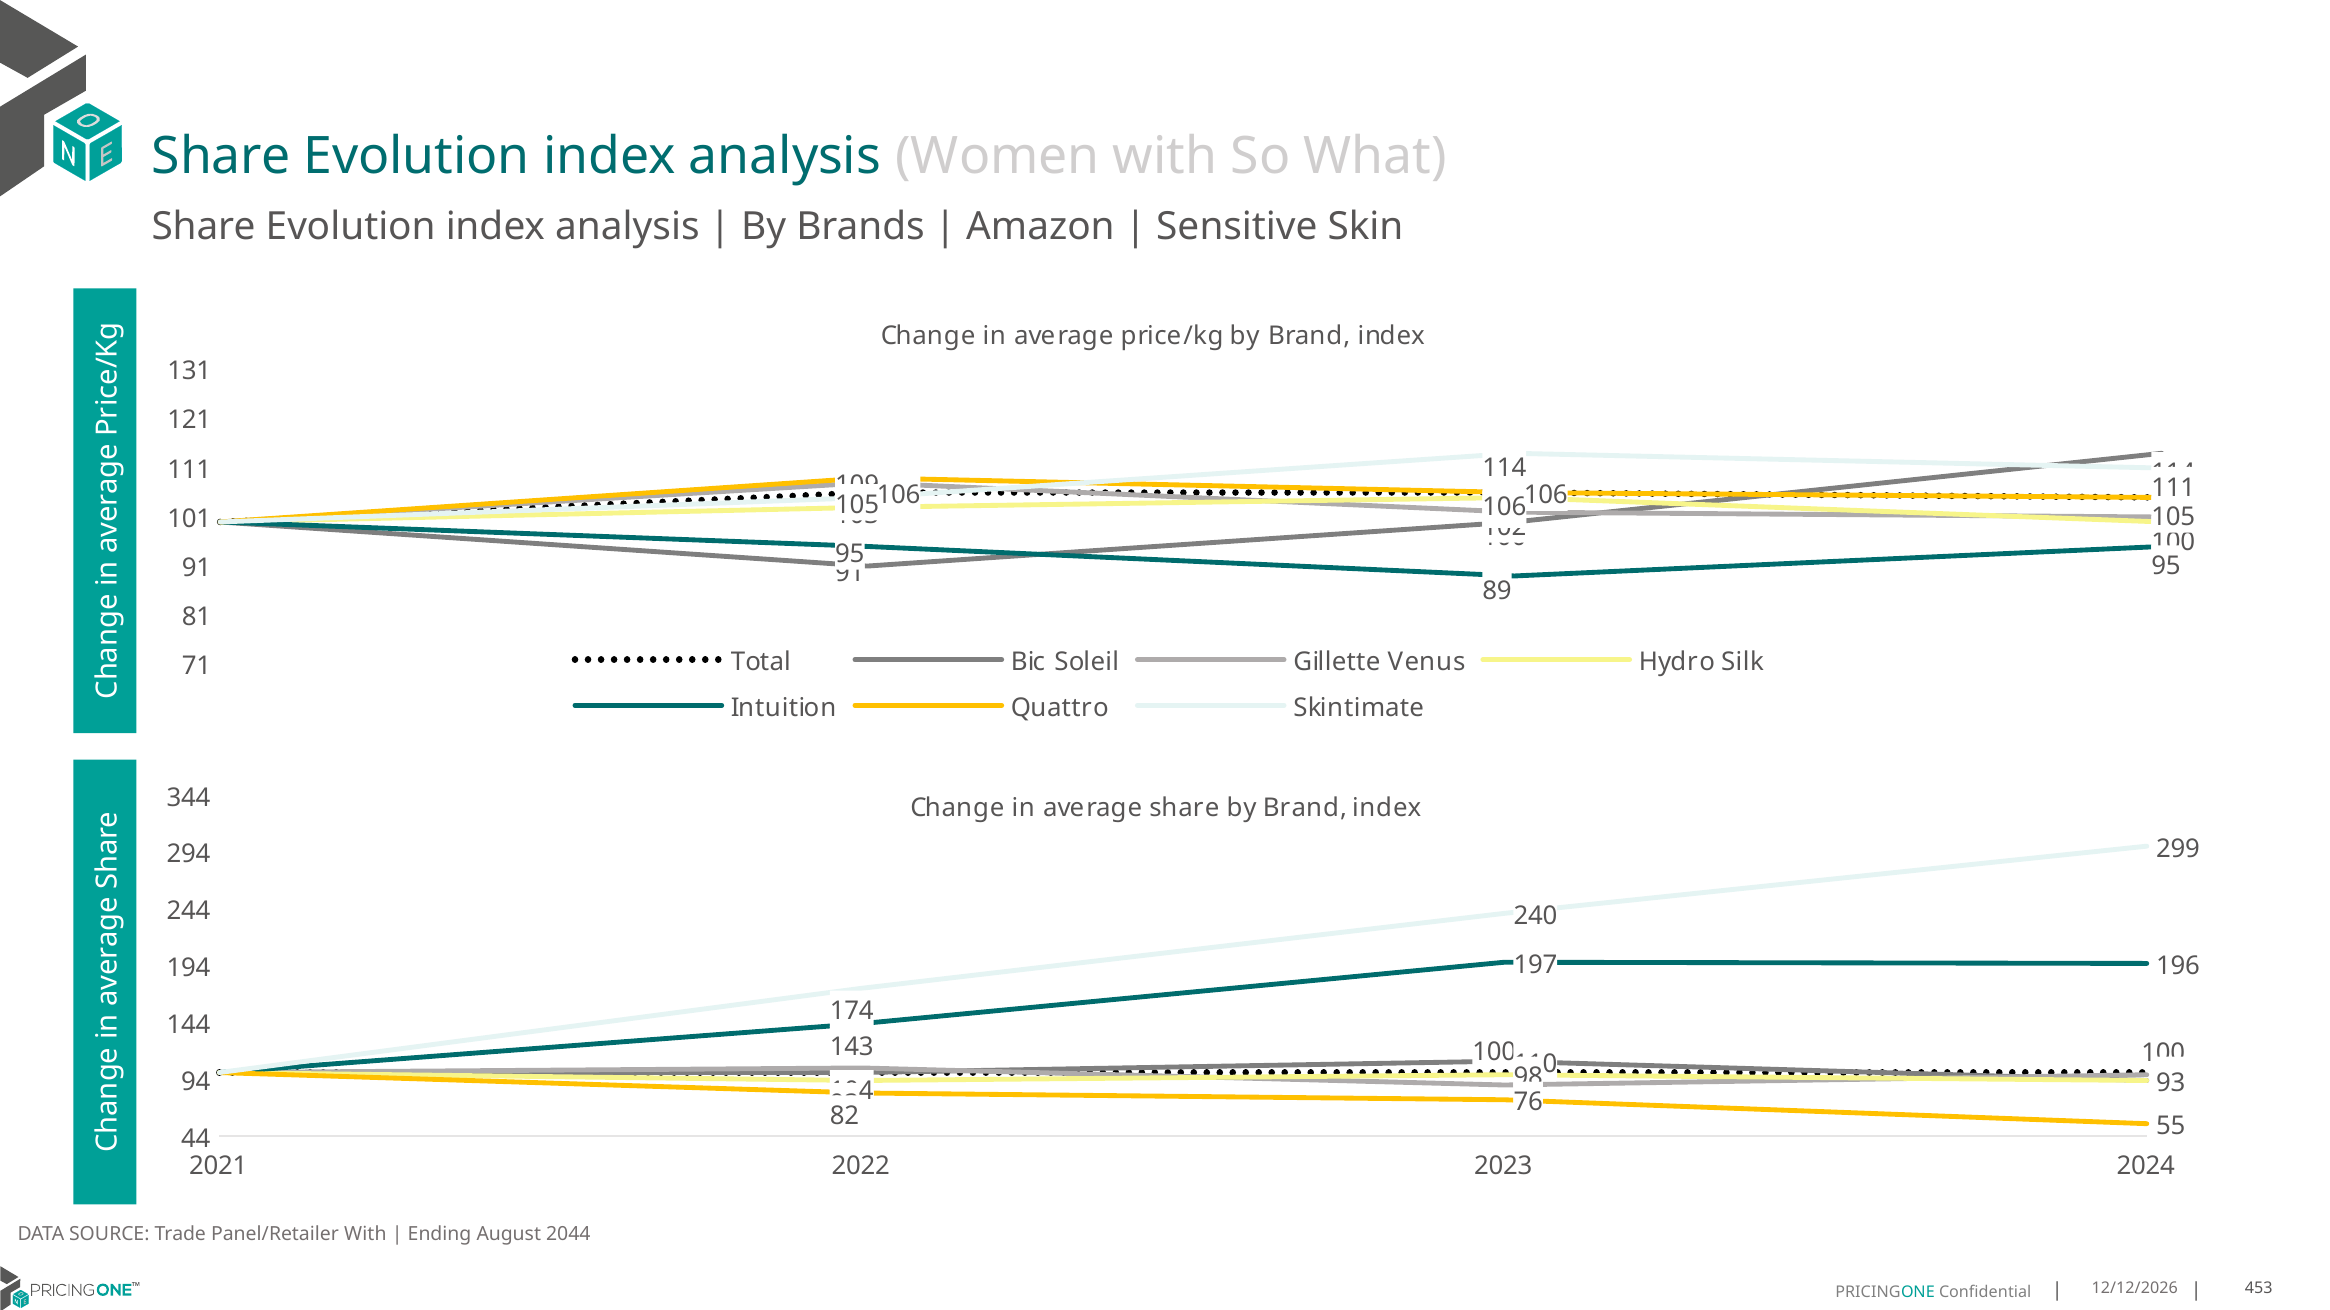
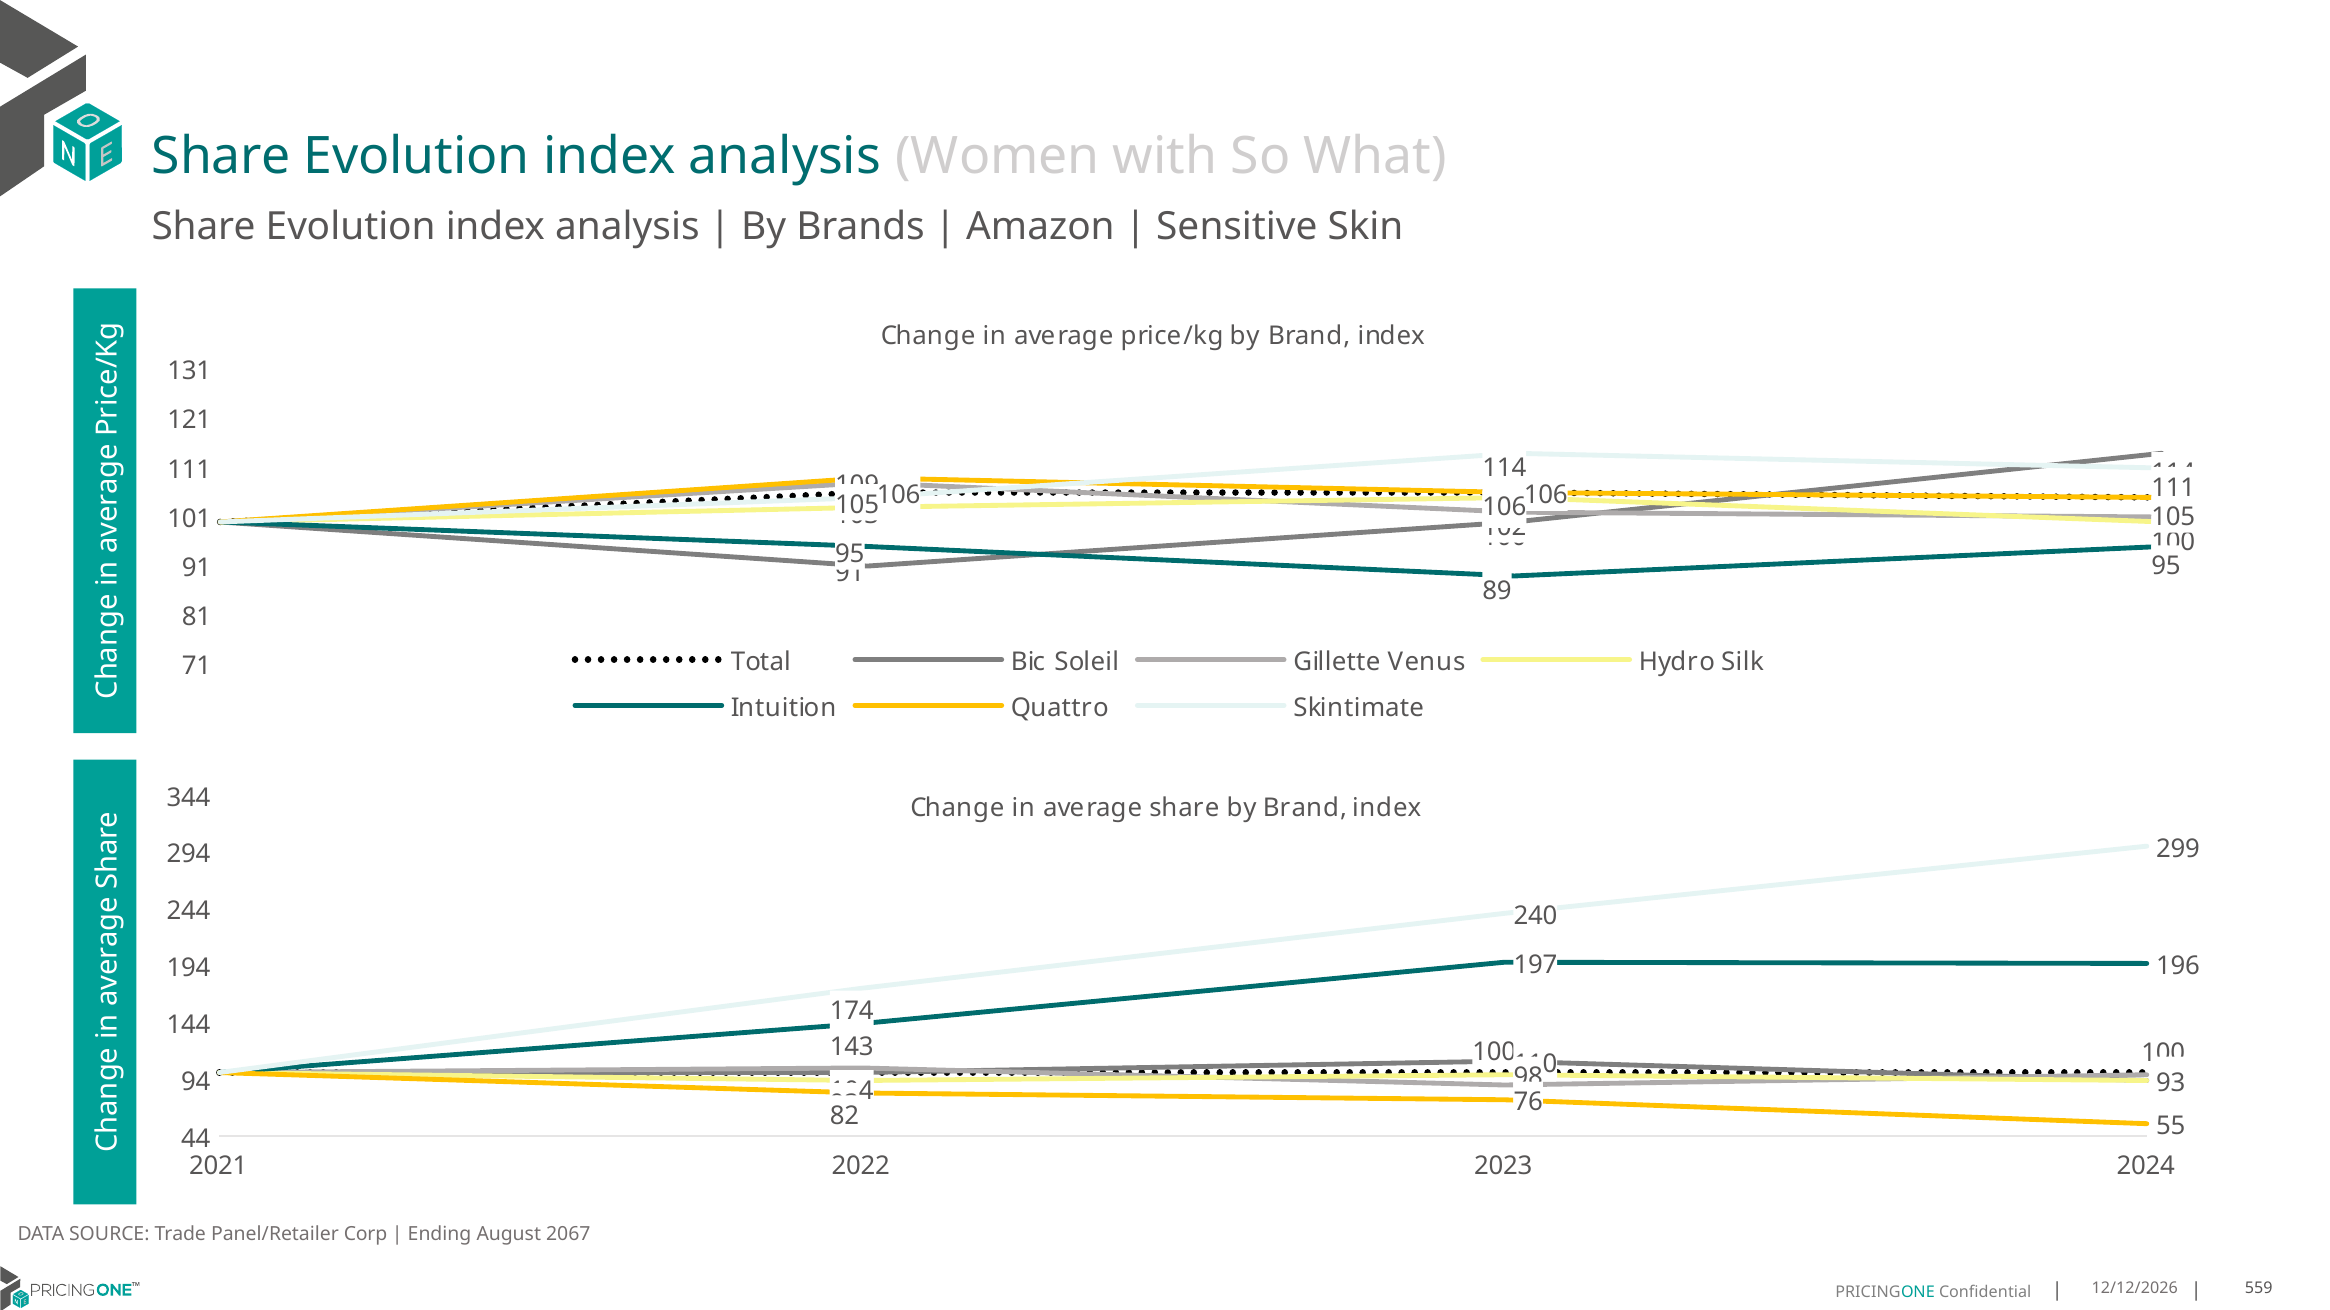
Panel/Retailer With: With -> Corp (365, 1234)
2044: 2044 -> 2067 (568, 1234)
453: 453 -> 559 (2259, 1289)
